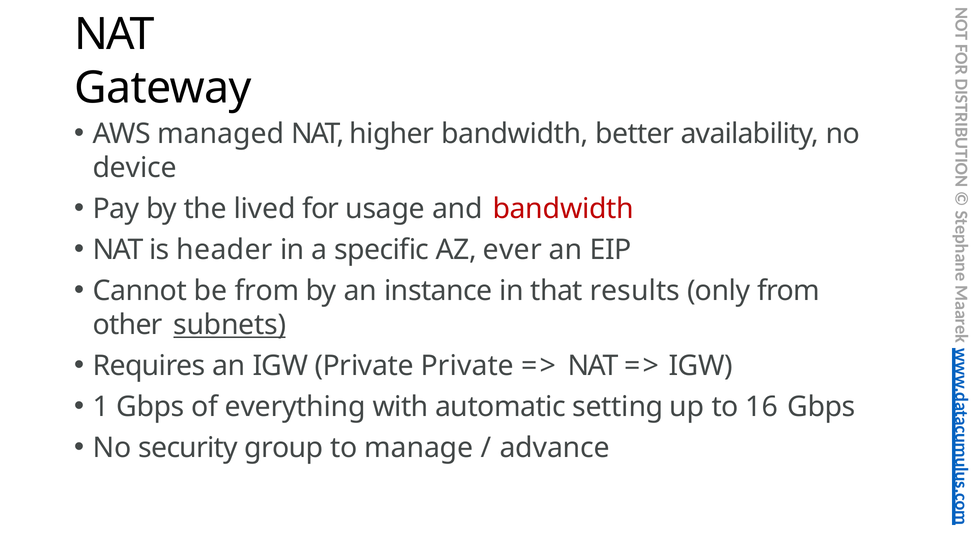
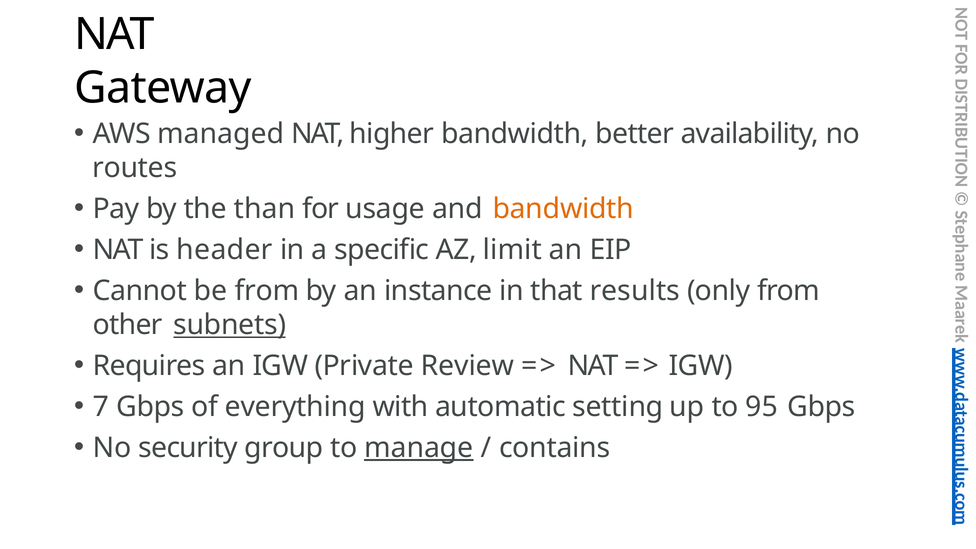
device: device -> routes (135, 168)
lived: lived -> than (265, 209)
bandwidth colour: red -> orange (563, 209)
ever: ever -> limit (513, 250)
Private Private: Private -> Review (467, 366)
1: 1 -> 7 (101, 407)
16: 16 -> 95 (762, 407)
manage underline: none -> present (419, 448)
advance: advance -> contains (555, 448)
